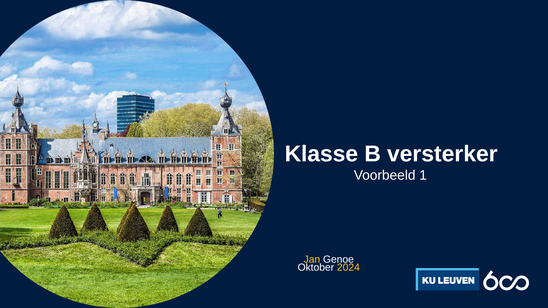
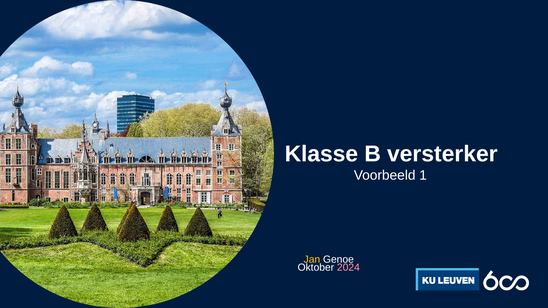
2024 colour: yellow -> pink (348, 268)
